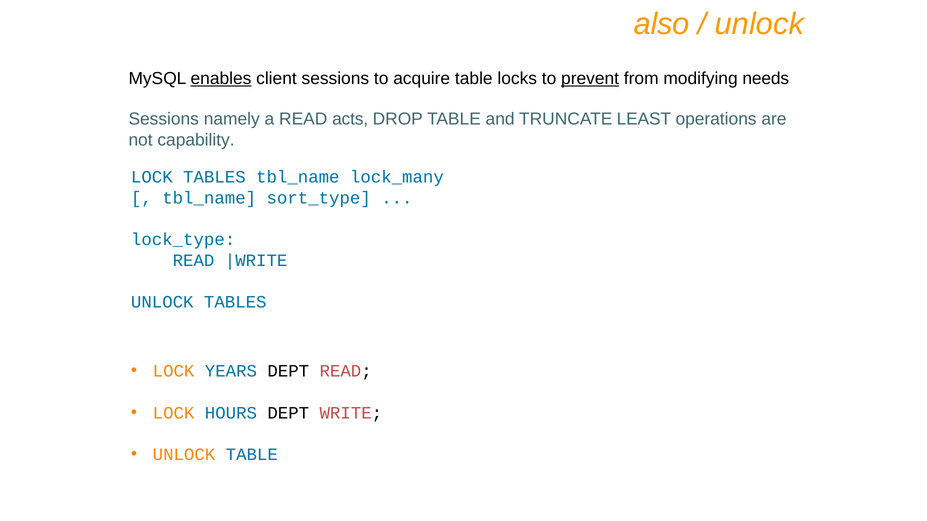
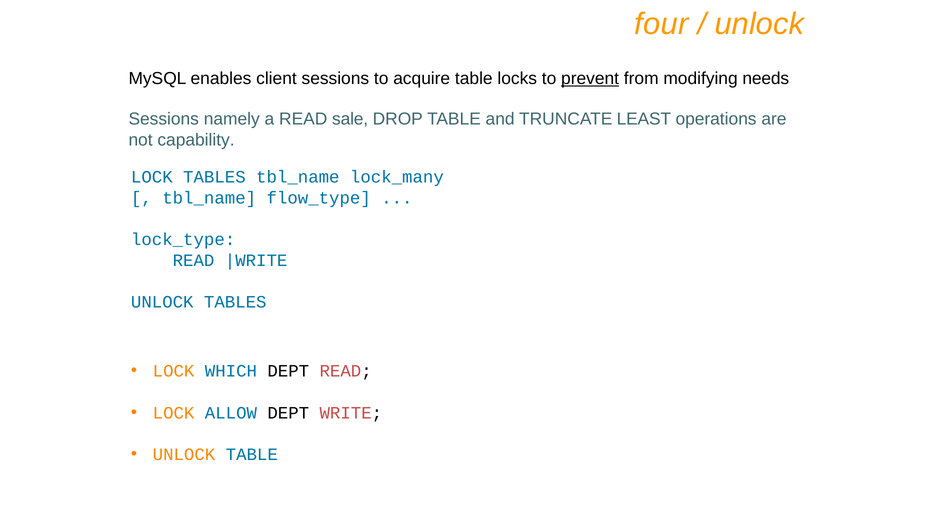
also: also -> four (661, 24)
enables underline: present -> none (221, 79)
acts: acts -> sale (350, 119)
sort_type: sort_type -> flow_type (319, 198)
YEARS: YEARS -> WHICH (231, 371)
HOURS: HOURS -> ALLOW (231, 413)
